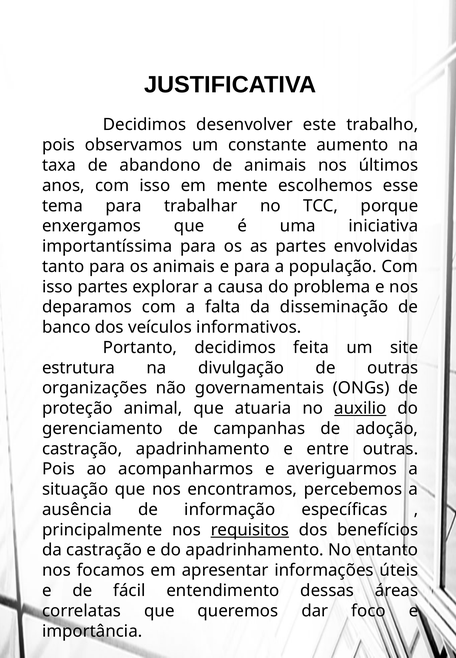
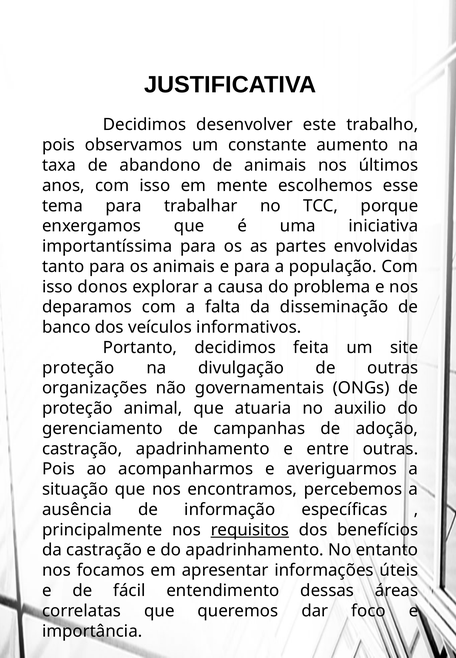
isso partes: partes -> donos (103, 287)
estrutura: estrutura -> proteção (78, 368)
auxilio underline: present -> none (360, 409)
